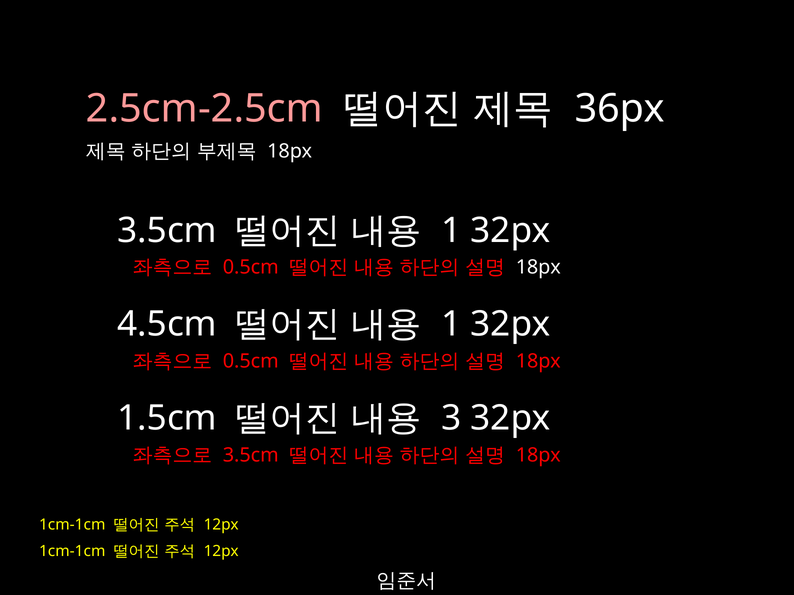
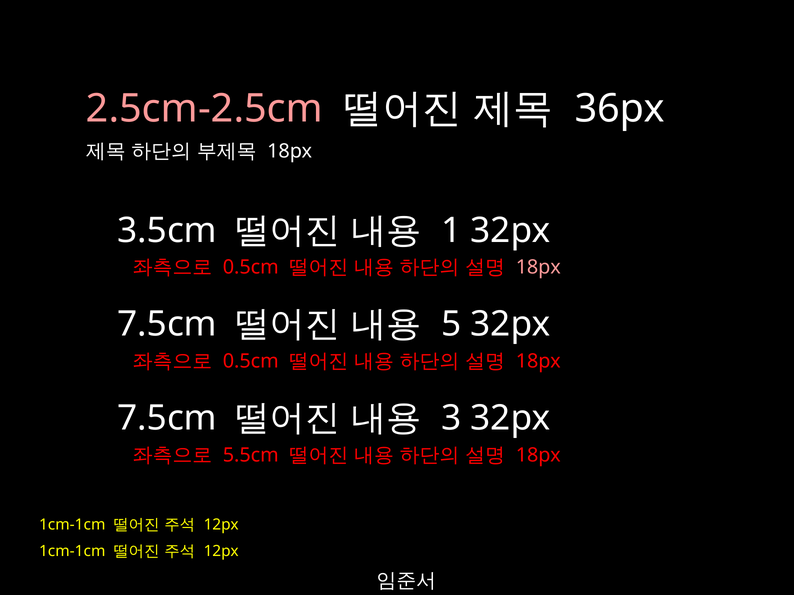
18px colour: white -> pink (538, 267)
4.5cm: 4.5cm -> 7.5cm (167, 325)
1: 1 -> 5 (451, 325)
1.5cm: 1.5cm -> 7.5cm (167, 418)
3.5cm: 3.5cm -> 5.5cm (251, 456)
